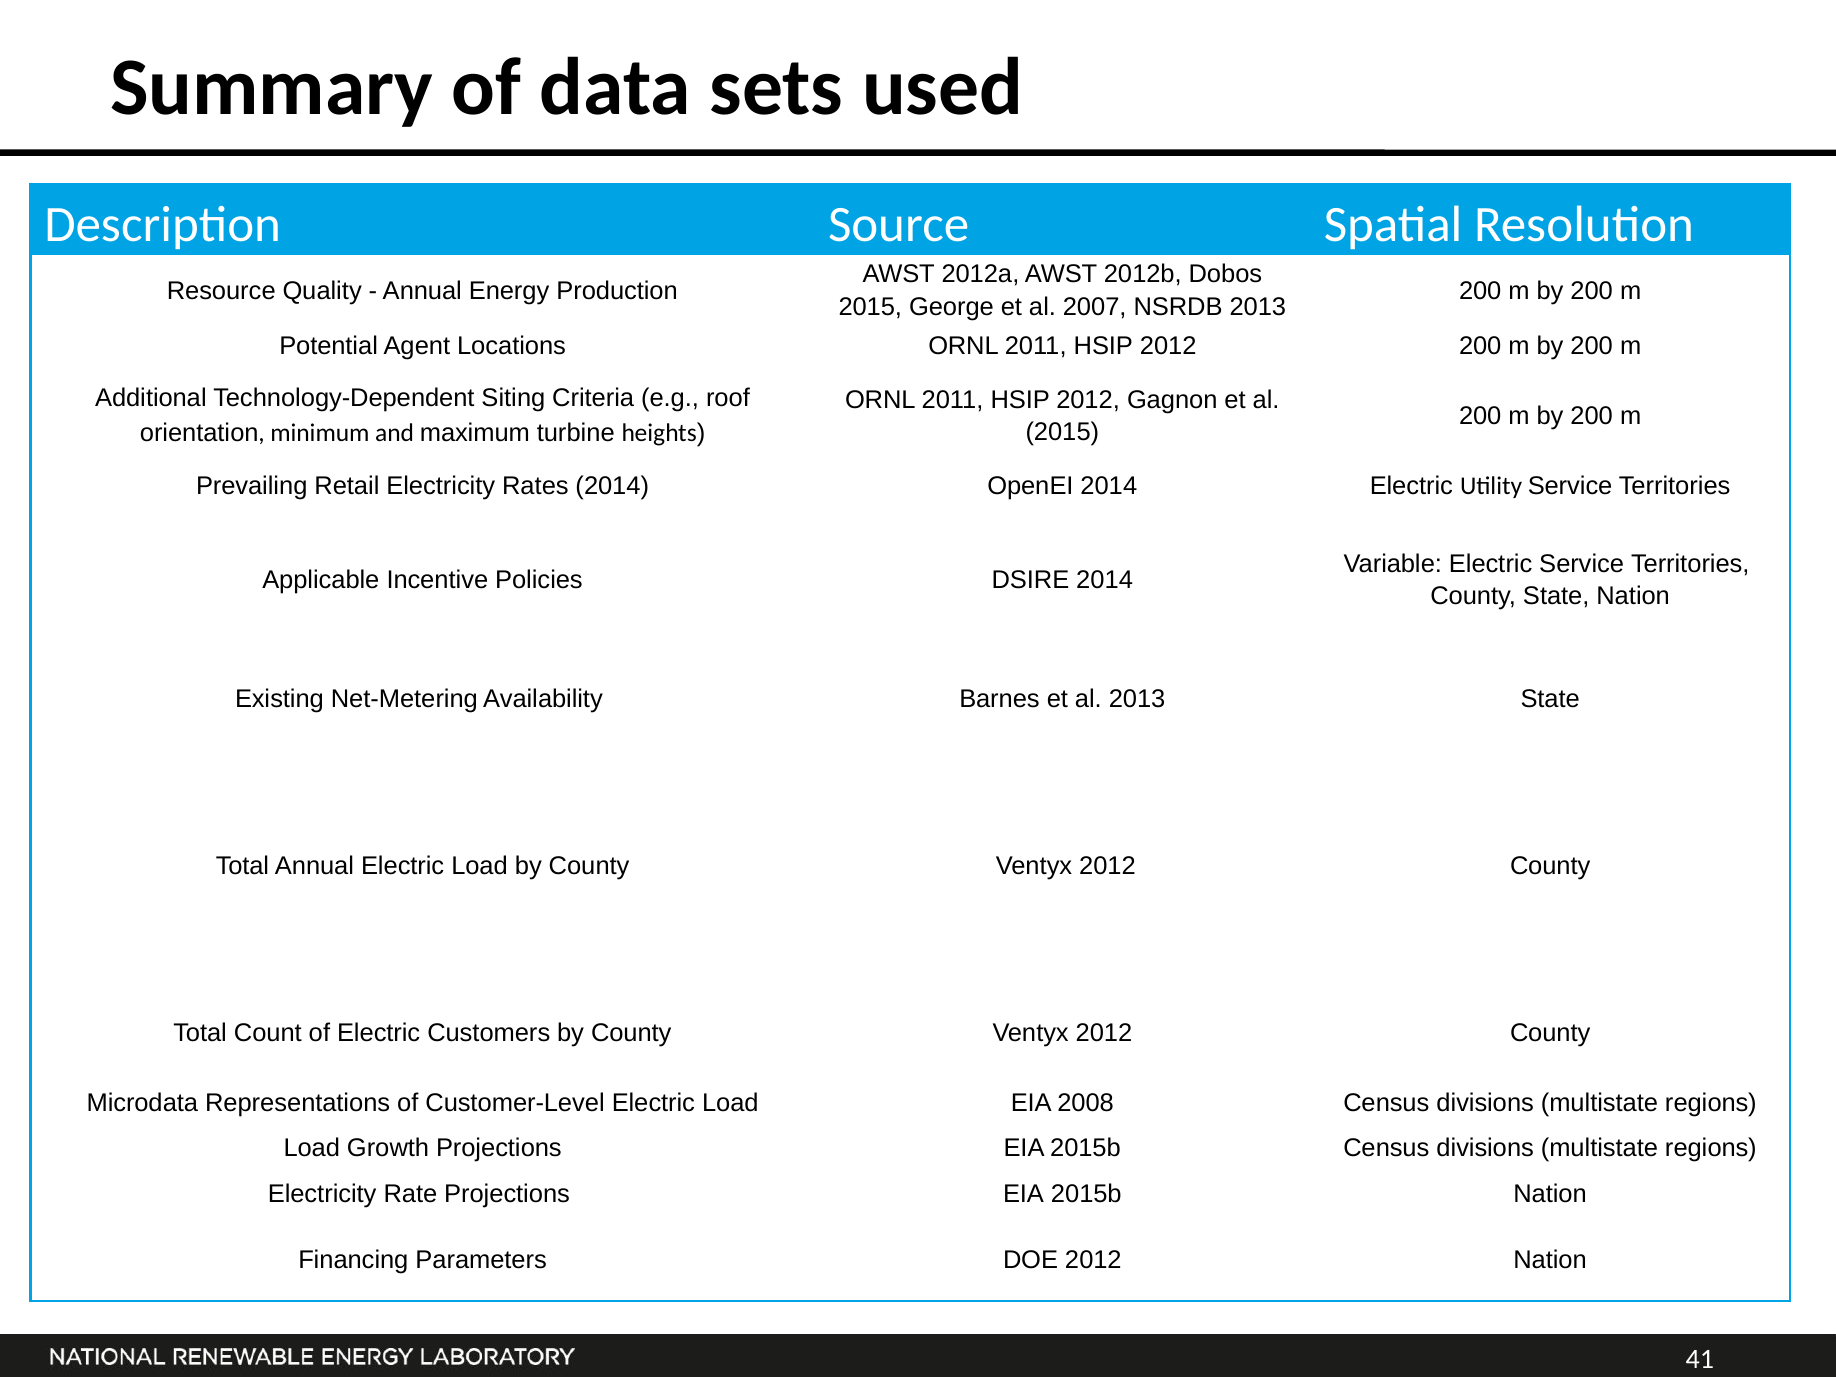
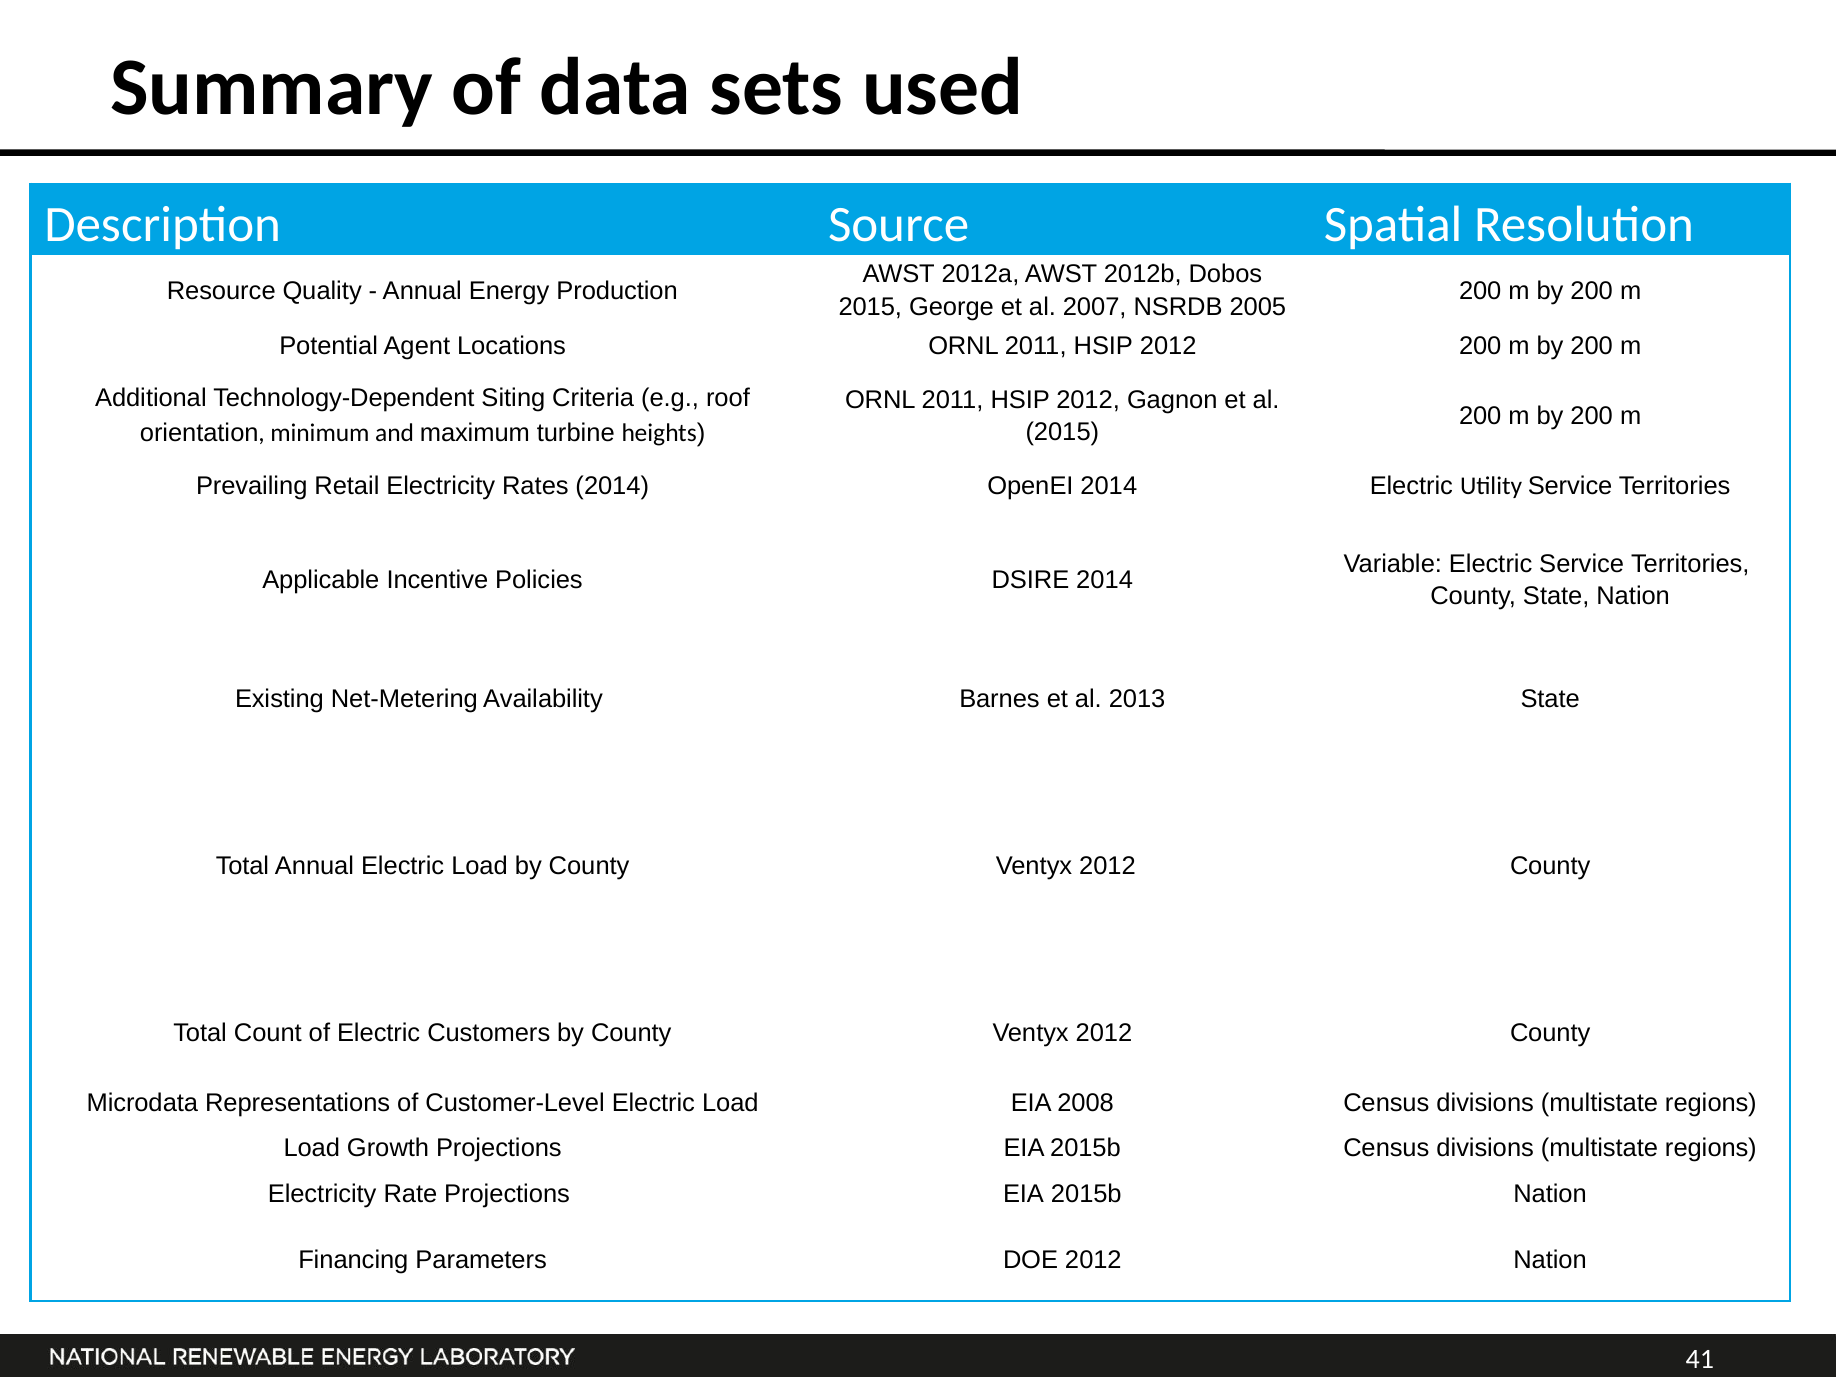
NSRDB 2013: 2013 -> 2005 (1258, 307)
